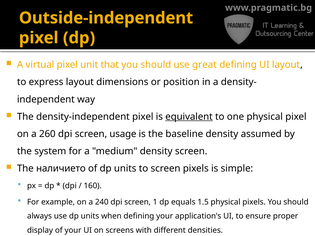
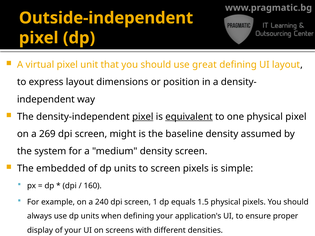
pixel underline: none -> present (143, 117)
260: 260 -> 269 (47, 134)
usage: usage -> might (123, 134)
наличието: наличието -> embedded (61, 169)
